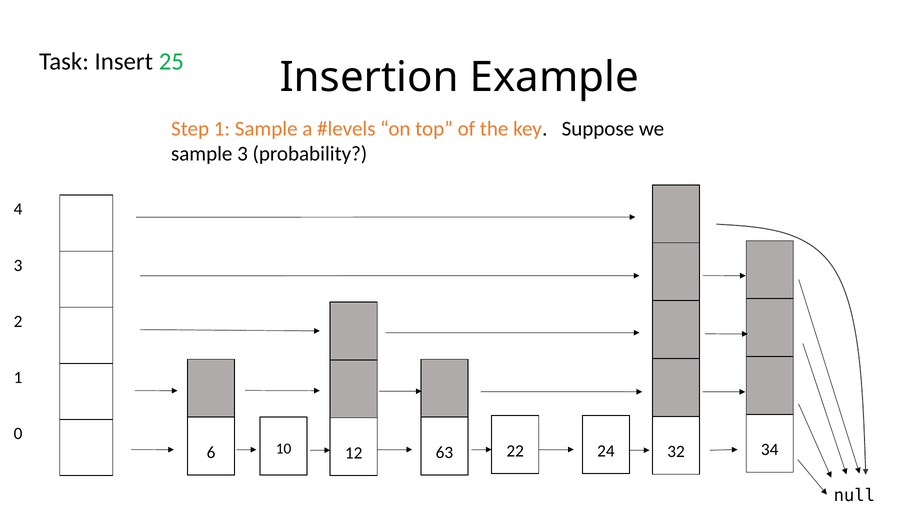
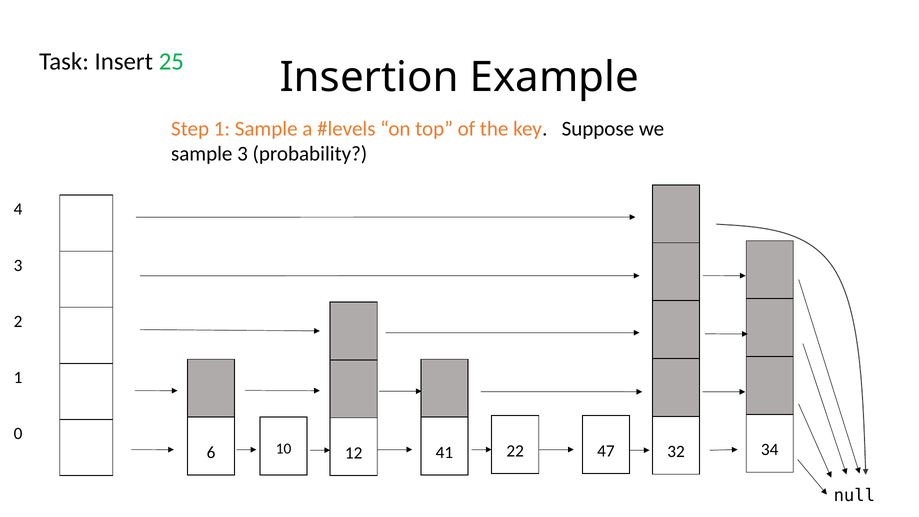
63: 63 -> 41 (444, 452)
24: 24 -> 47 (606, 451)
